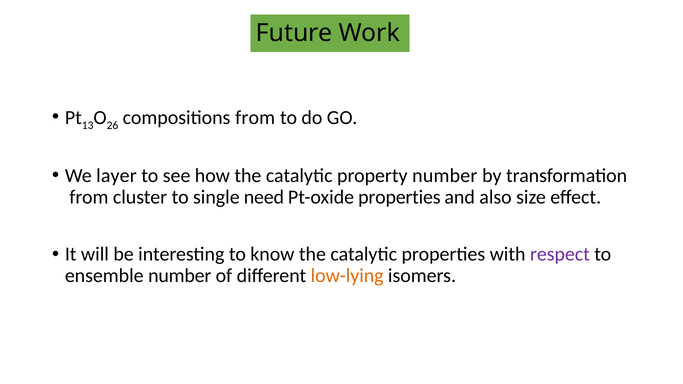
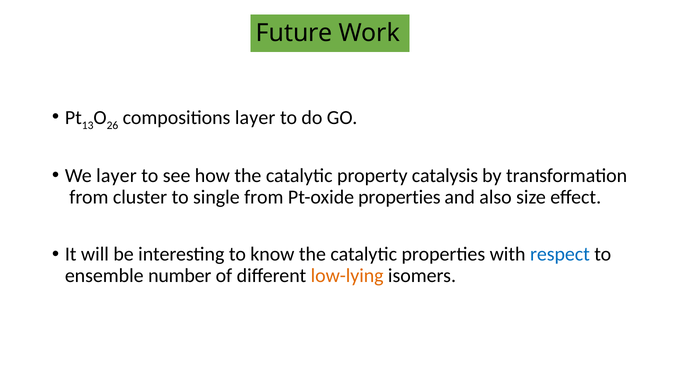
compositions from: from -> layer (255, 118)
property number: number -> catalysis (445, 176)
single need: need -> from (264, 197)
respect colour: purple -> blue (560, 255)
